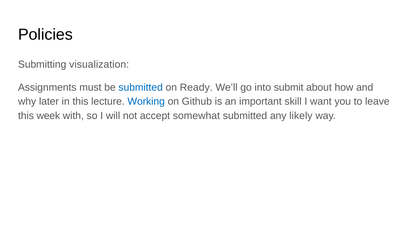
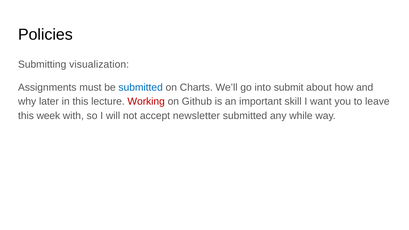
Ready: Ready -> Charts (196, 88)
Working colour: blue -> red (146, 102)
somewhat: somewhat -> newsletter (196, 116)
likely: likely -> while (301, 116)
